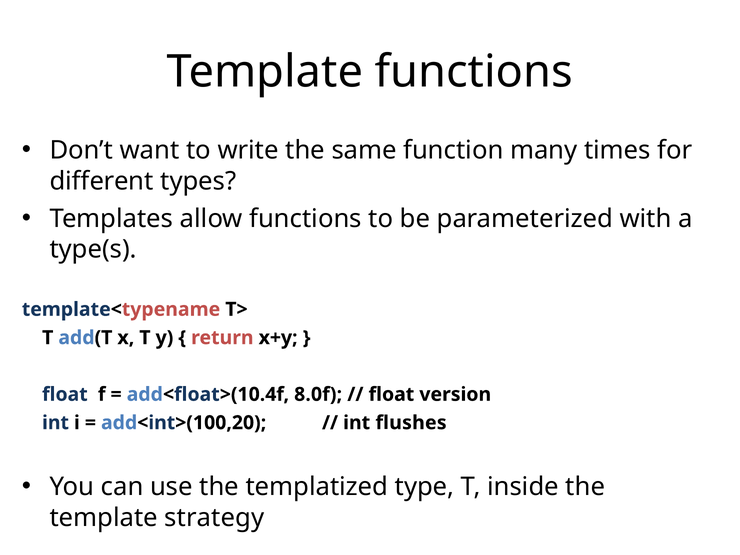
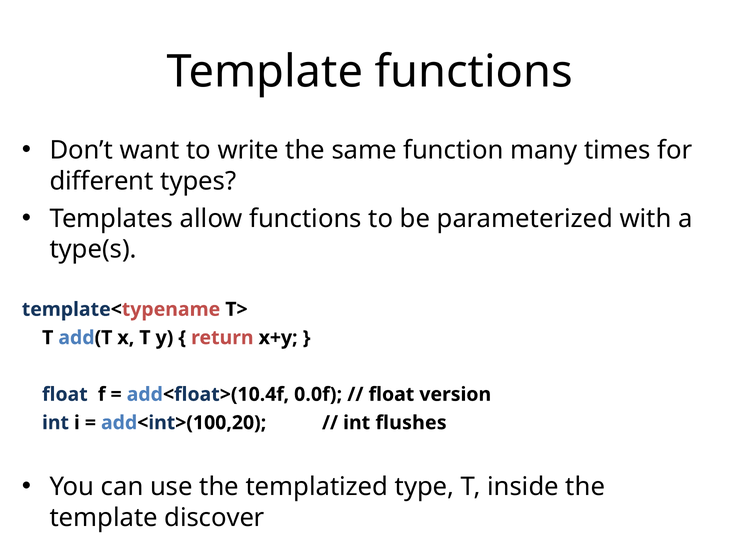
8.0f: 8.0f -> 0.0f (318, 394)
strategy: strategy -> discover (214, 518)
